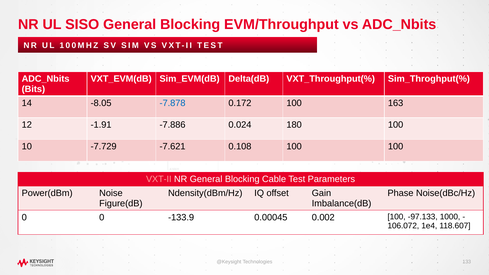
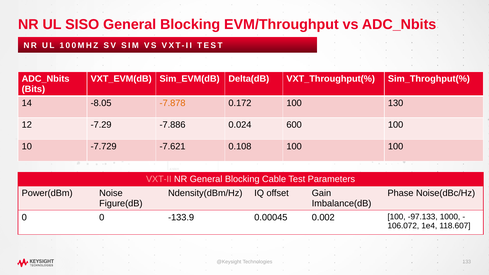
-7.878 colour: blue -> orange (173, 103)
163: 163 -> 130 (396, 103)
-1.91: -1.91 -> -7.29 (101, 125)
180: 180 -> 600 (294, 125)
